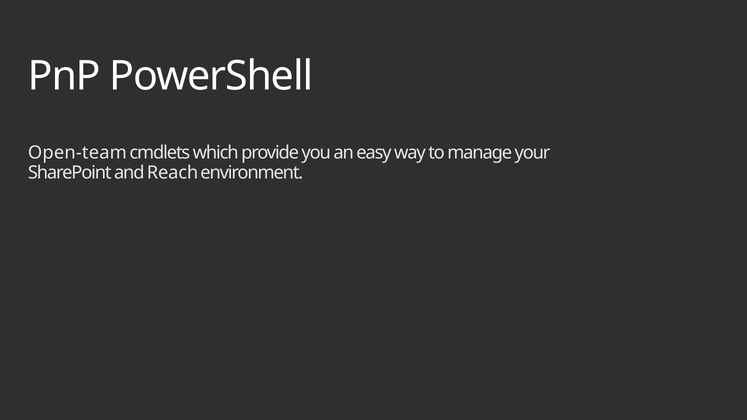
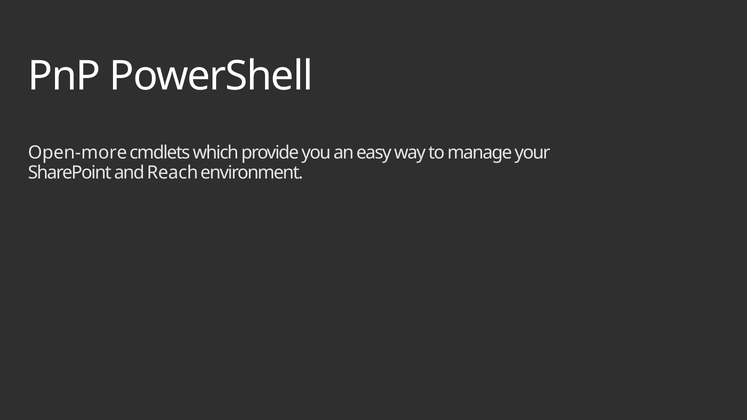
Open-team: Open-team -> Open-more (78, 153)
